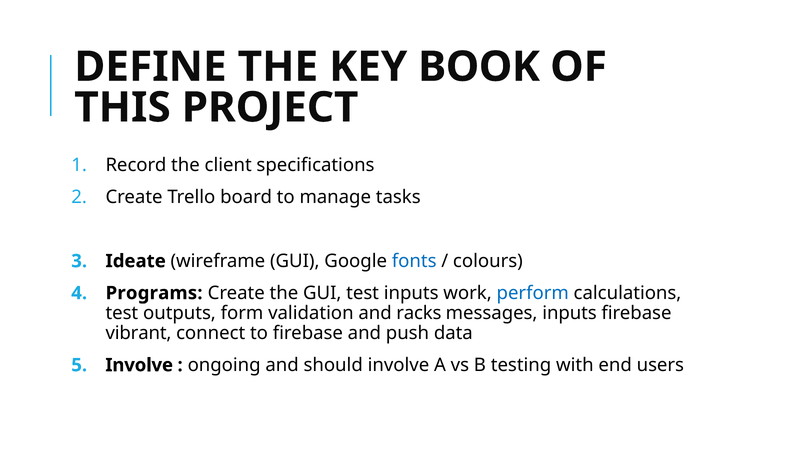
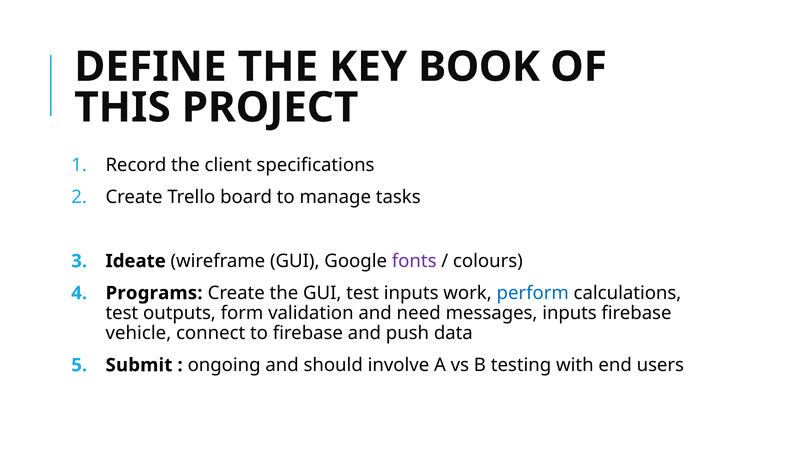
fonts colour: blue -> purple (414, 261)
racks: racks -> need (419, 313)
vibrant: vibrant -> vehicle (138, 333)
Involve: Involve -> Submit (139, 365)
